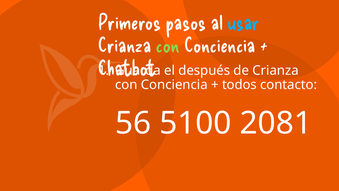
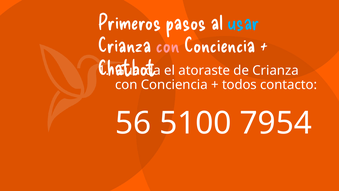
con colour: light green -> pink (168, 46)
después: después -> atoraste (204, 70)
2081: 2081 -> 7954 (276, 123)
